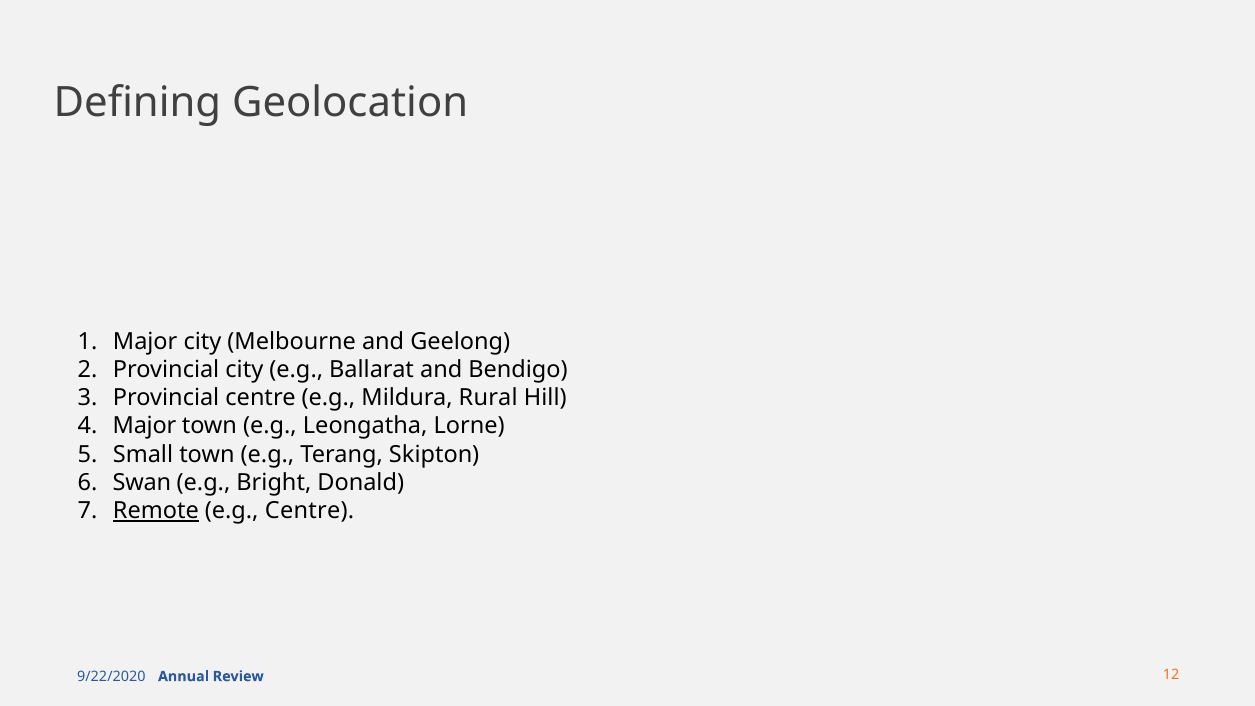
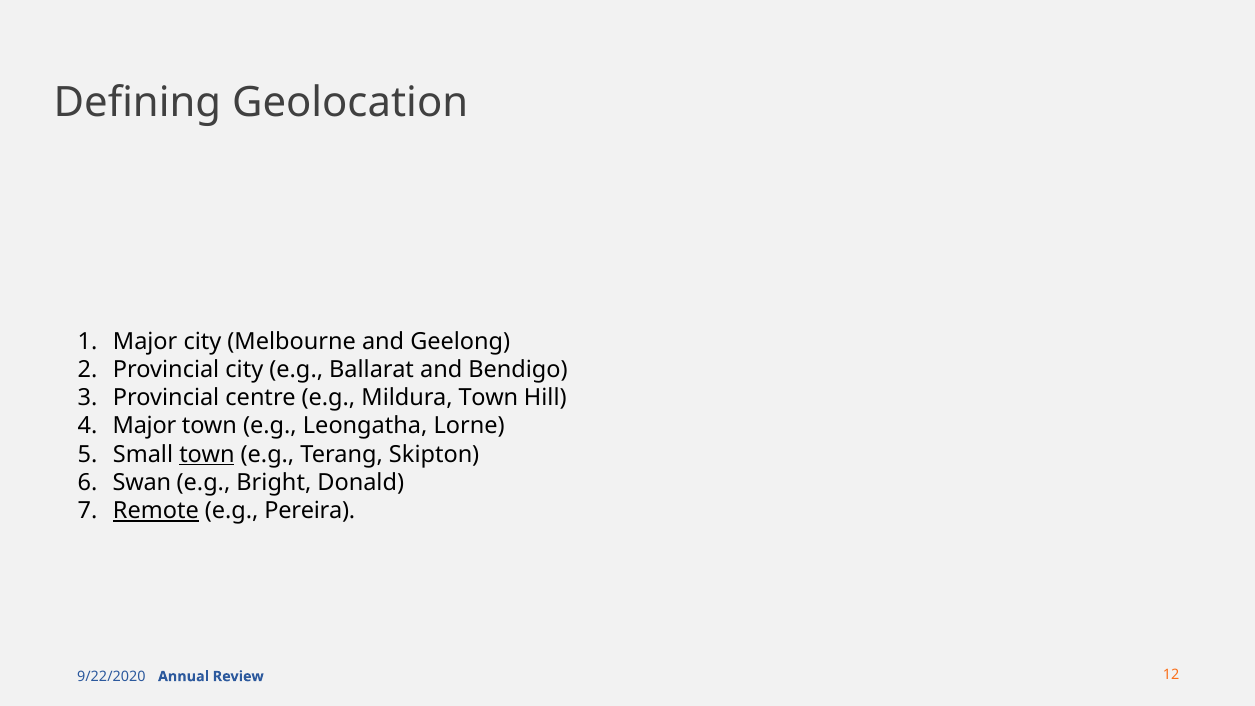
Mildura Rural: Rural -> Town (488, 398)
town underline: none -> present (207, 454)
e.g Centre: Centre -> Pereira (310, 511)
